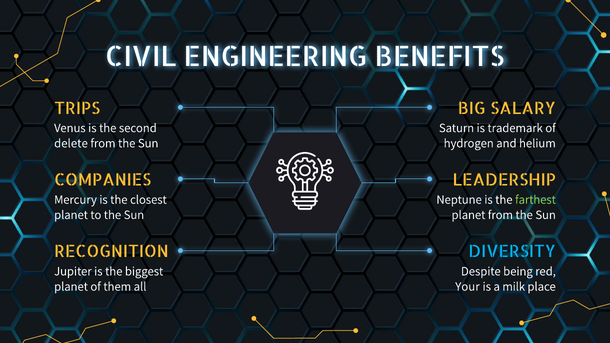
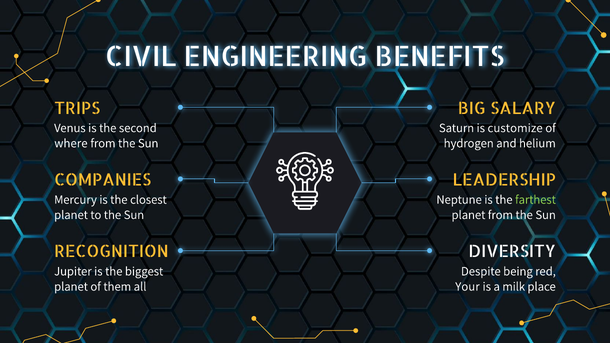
trademark: trademark -> customize (515, 128)
delete: delete -> where (71, 143)
DIVERSITY colour: light blue -> white (512, 252)
